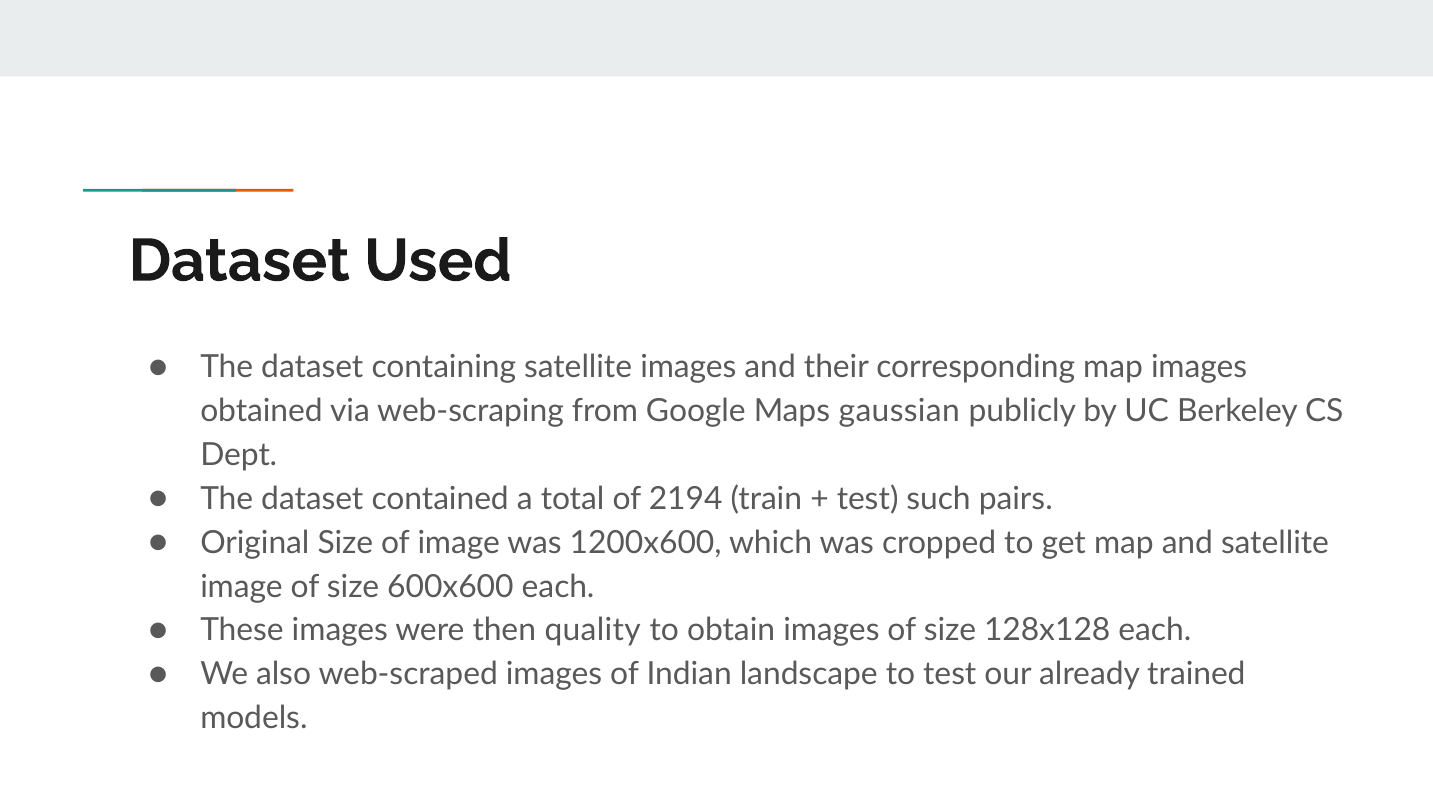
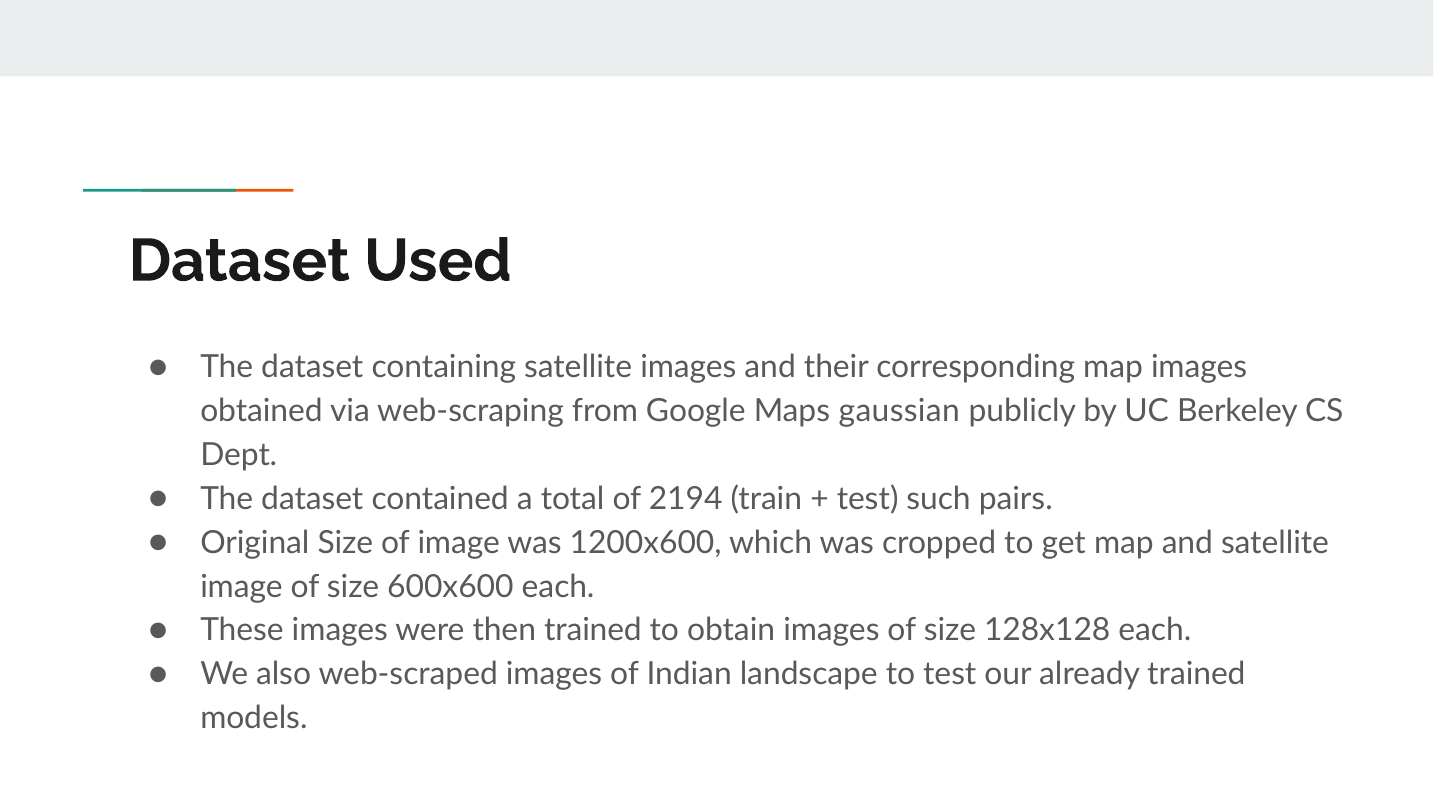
then quality: quality -> trained (593, 631)
